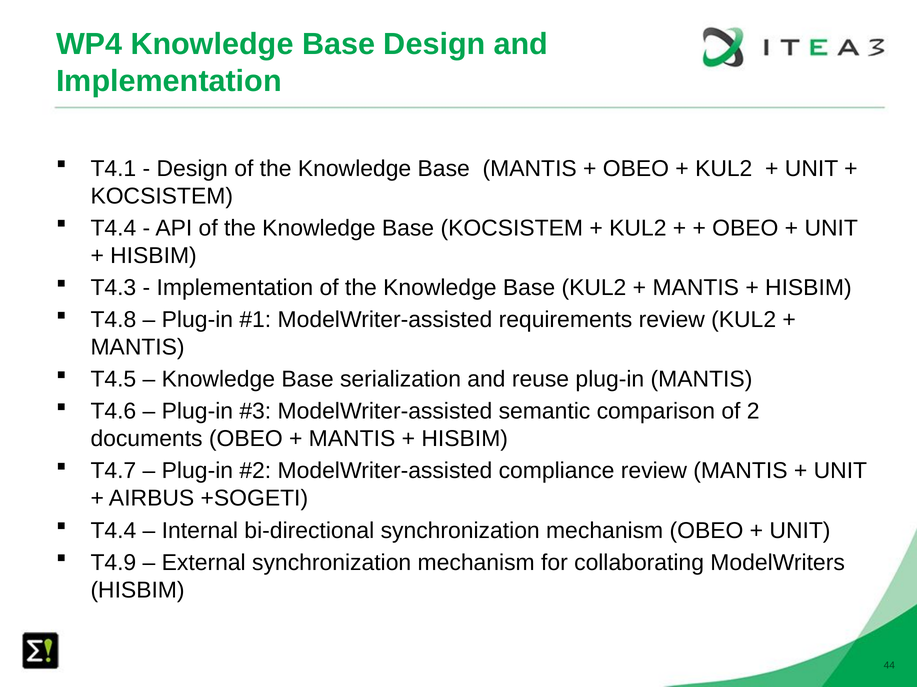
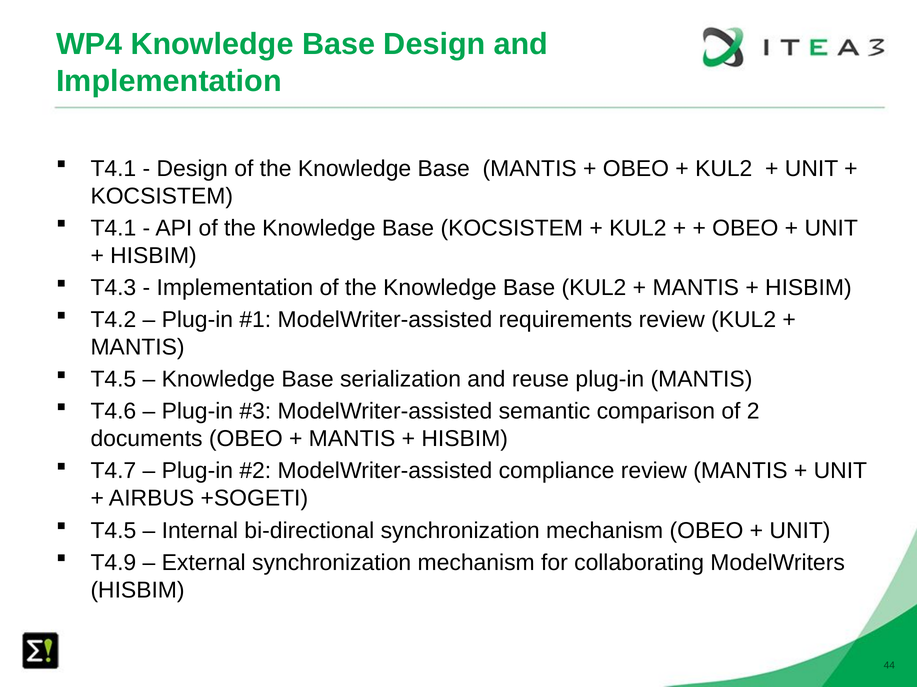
T4.4: T4.4 -> T4.1 (113, 228)
T4.8: T4.8 -> T4.2 (113, 320)
T4.4: T4.4 -> T4.5 (113, 531)
